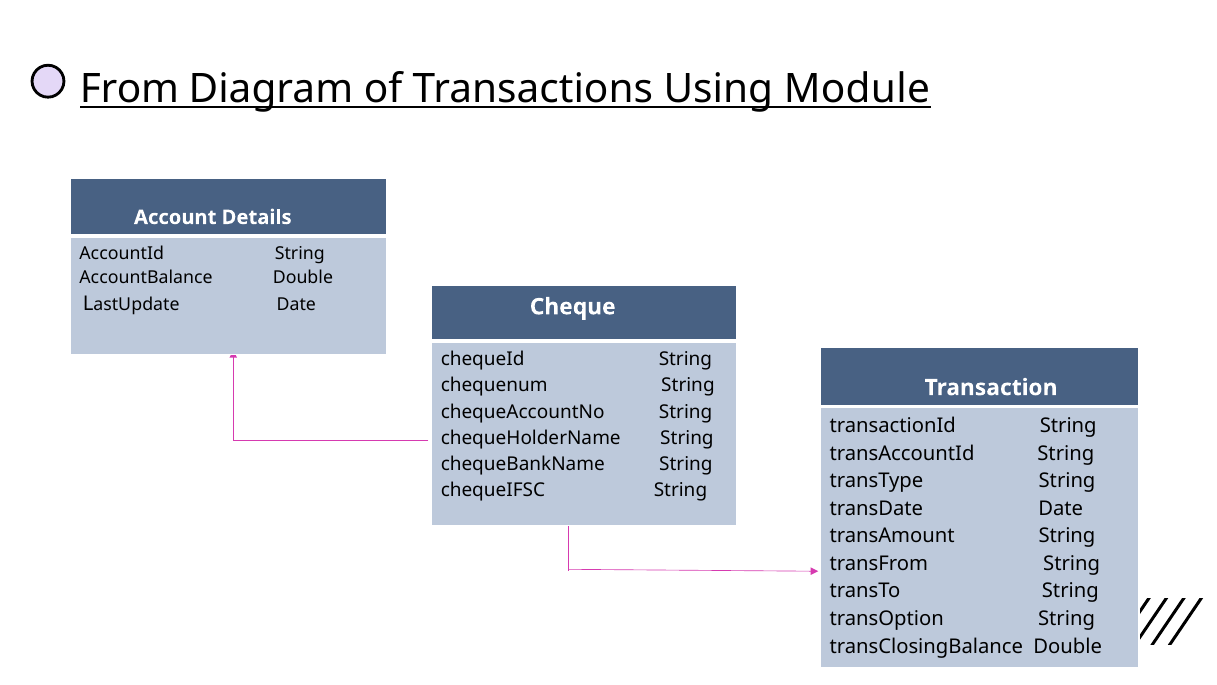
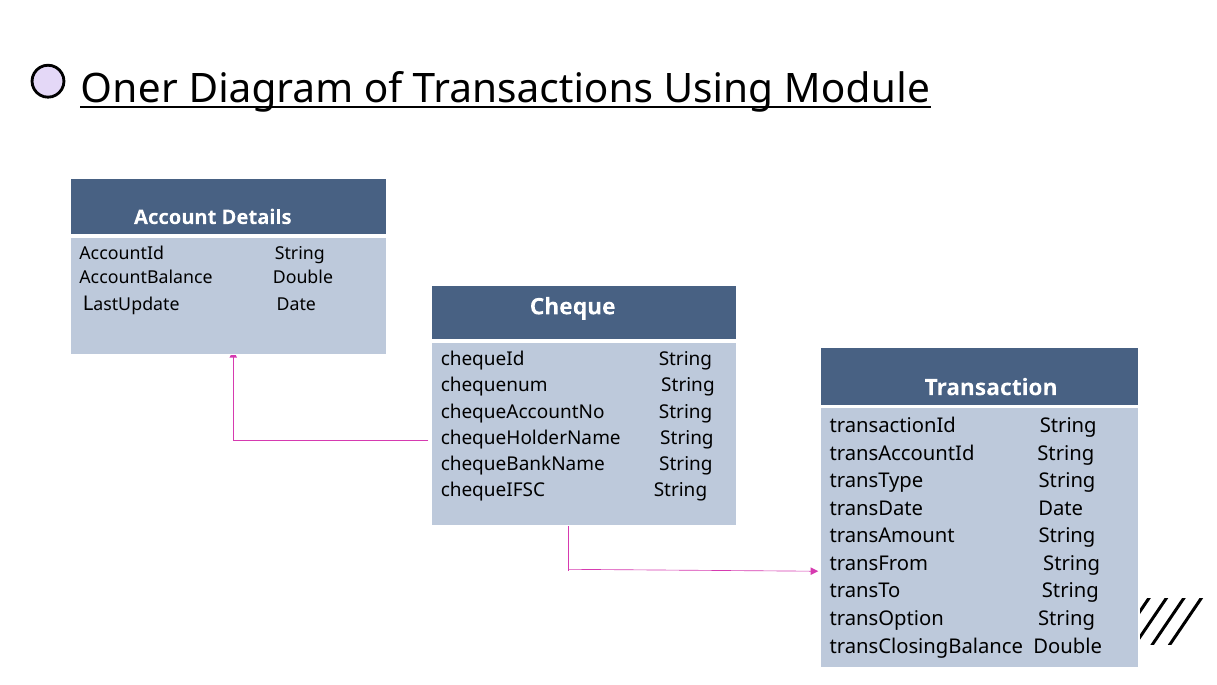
From: From -> Oner (129, 89)
